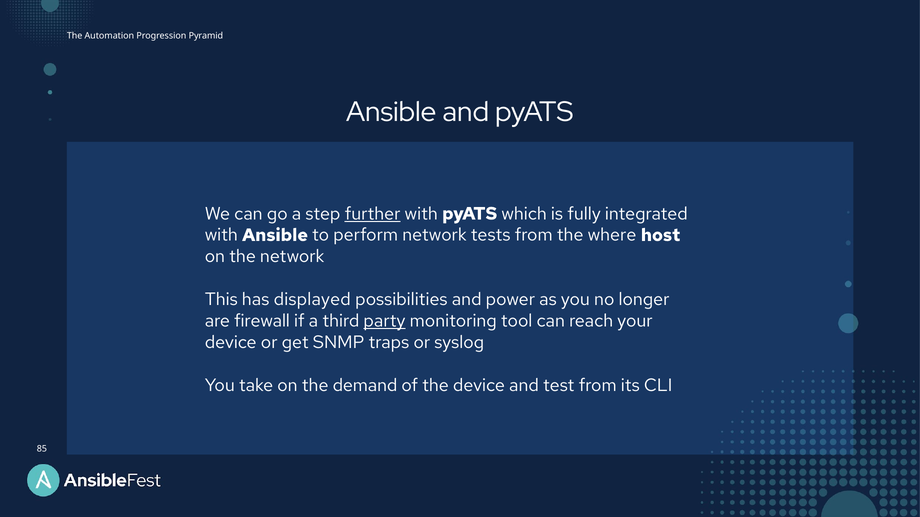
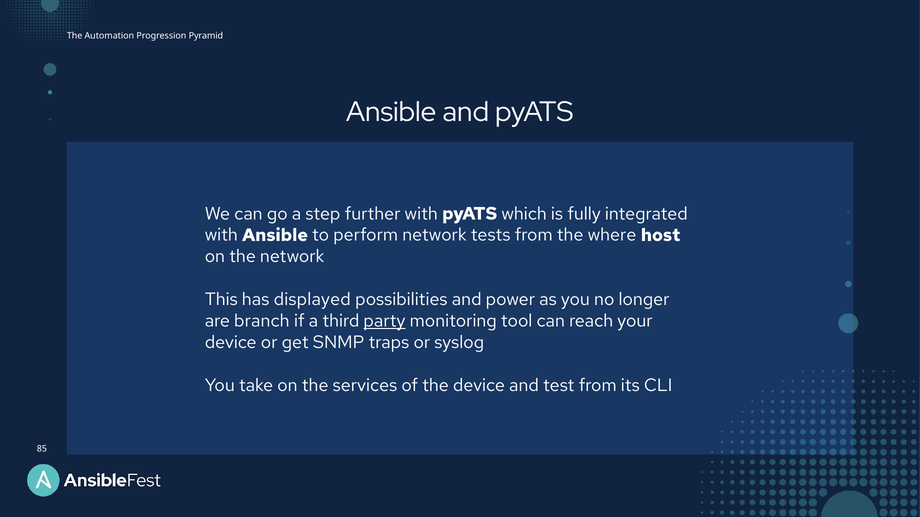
further underline: present -> none (373, 214)
firewall: firewall -> branch (262, 321)
demand: demand -> services (365, 386)
